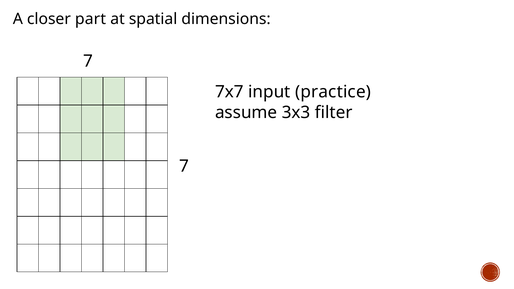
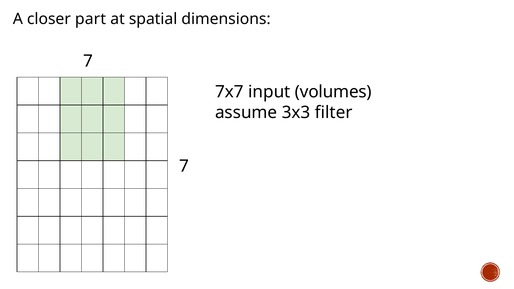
practice: practice -> volumes (333, 92)
